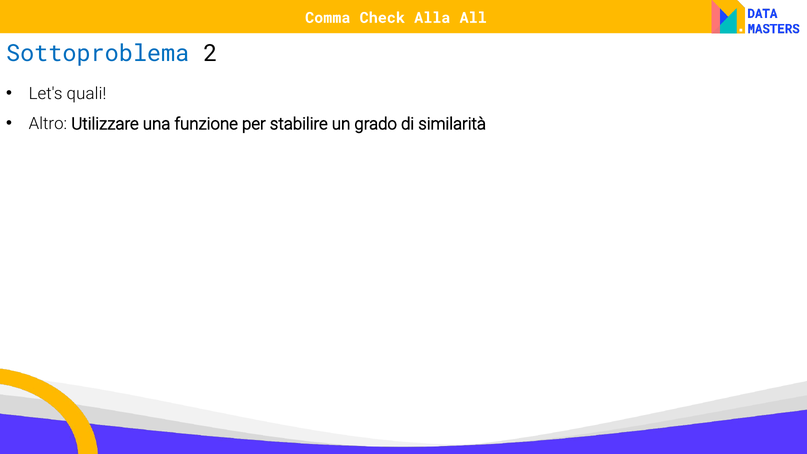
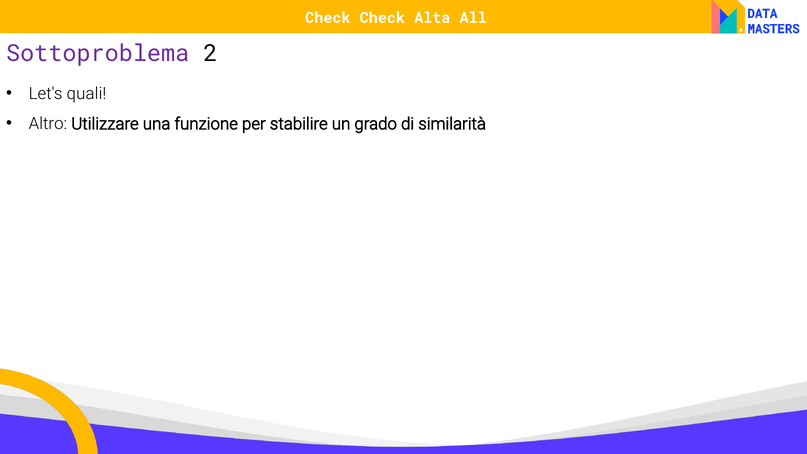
Comma: Comma -> Check (328, 18)
Alla: Alla -> Alta (432, 18)
Sottoproblema colour: blue -> purple (98, 53)
